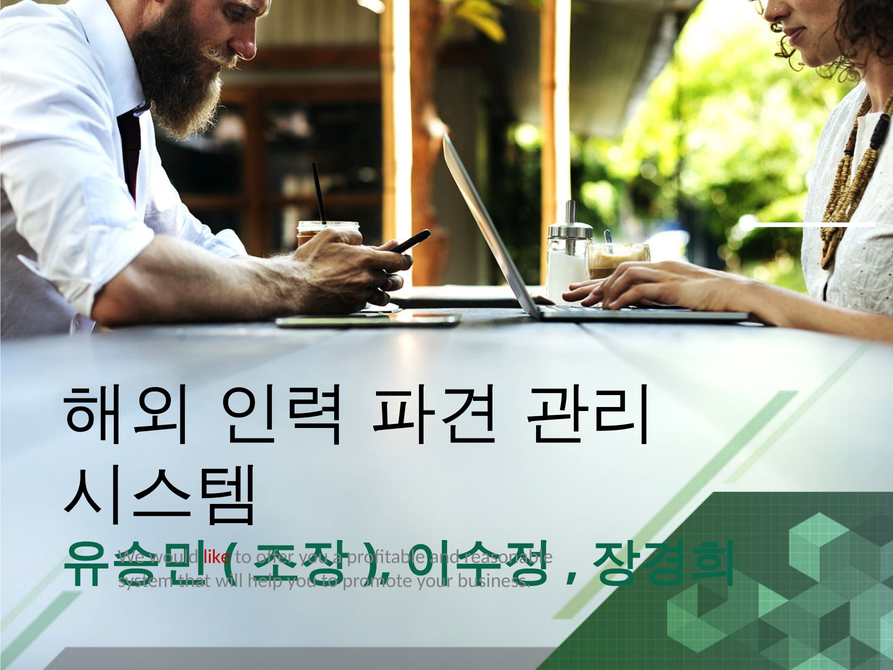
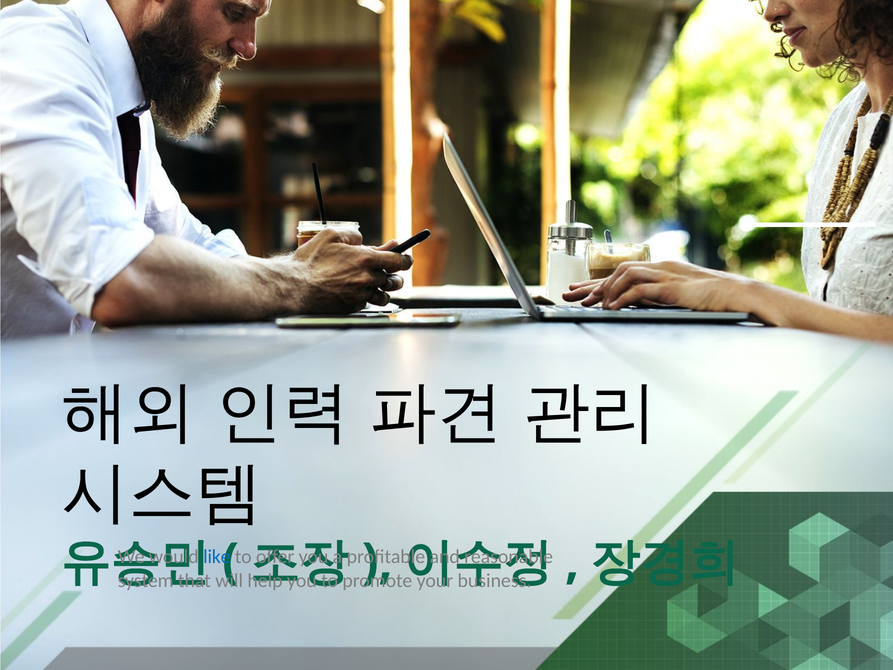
like colour: red -> blue (217, 557)
